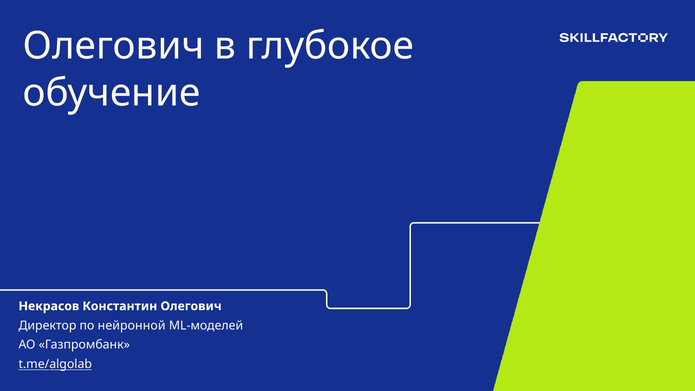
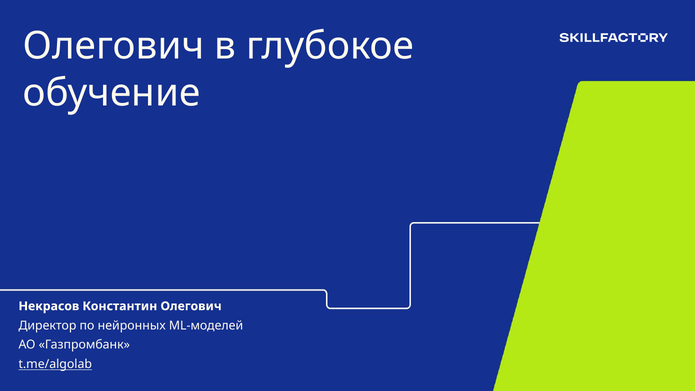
нейронной: нейронной -> нейронных (132, 325)
